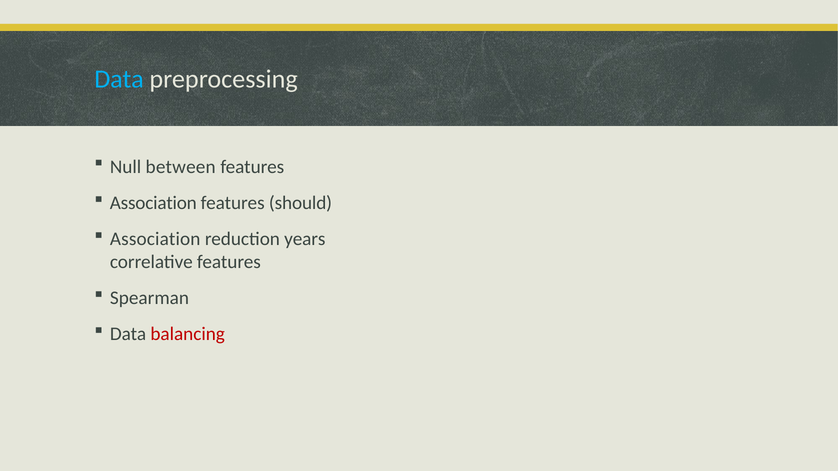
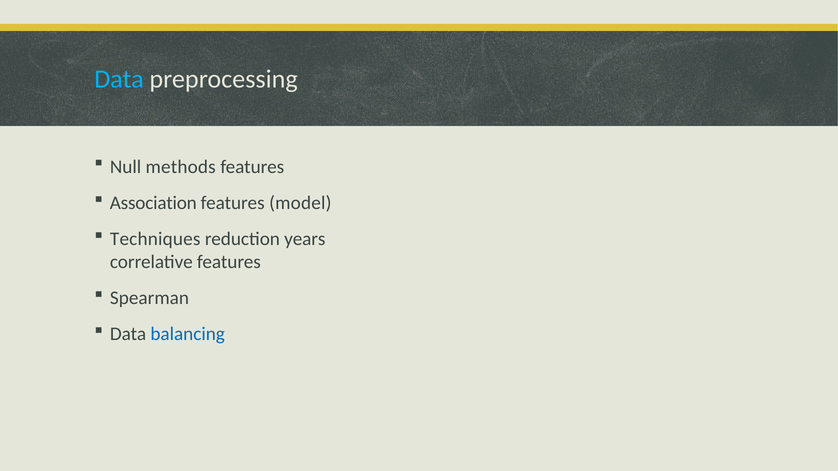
between: between -> methods (181, 167)
should: should -> model (300, 203)
Association: Association -> Techniques (155, 239)
balancing colour: red -> blue (188, 334)
